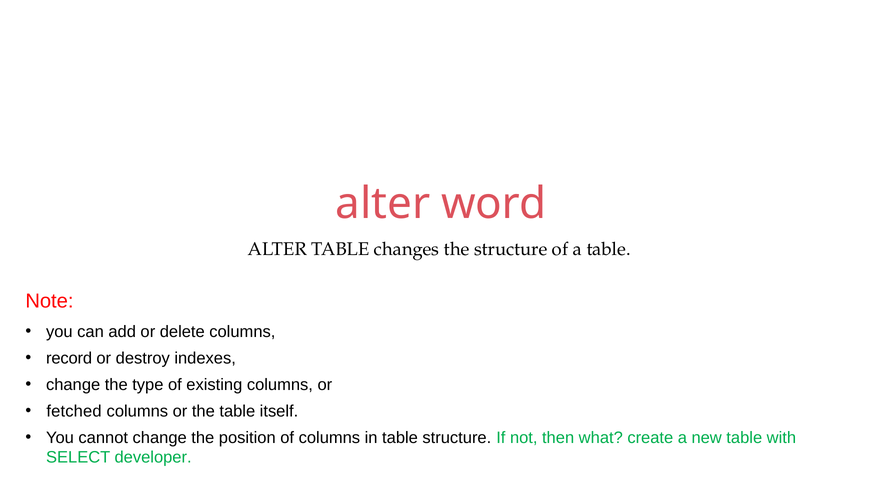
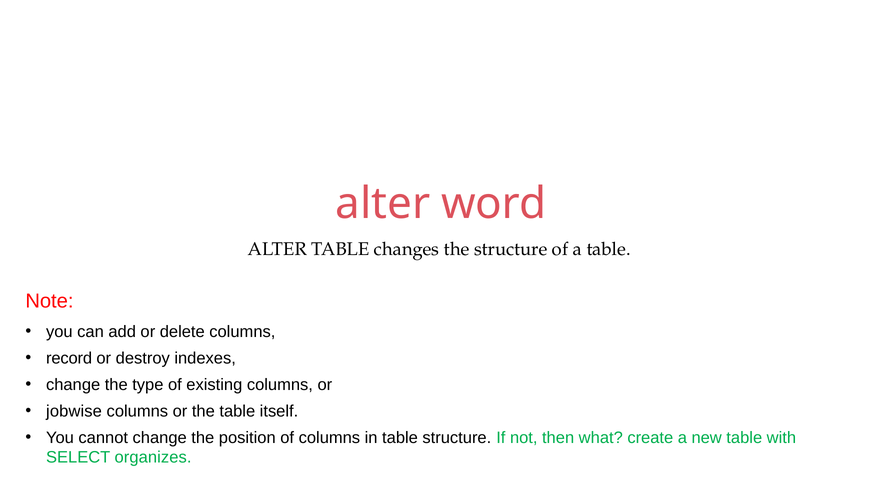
fetched: fetched -> jobwise (74, 411)
developer: developer -> organizes (153, 457)
